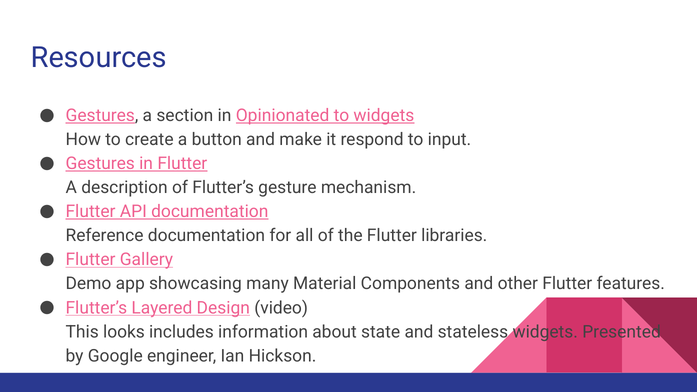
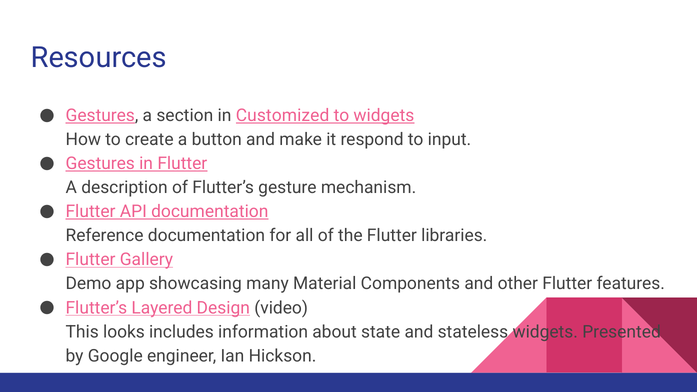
Opinionated: Opinionated -> Customized (283, 116)
